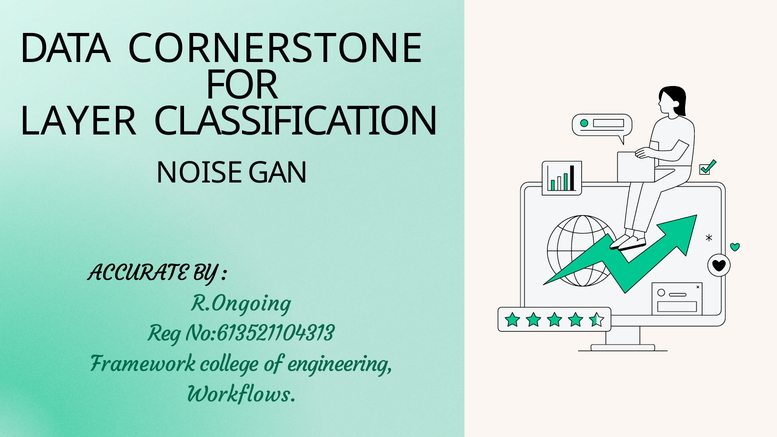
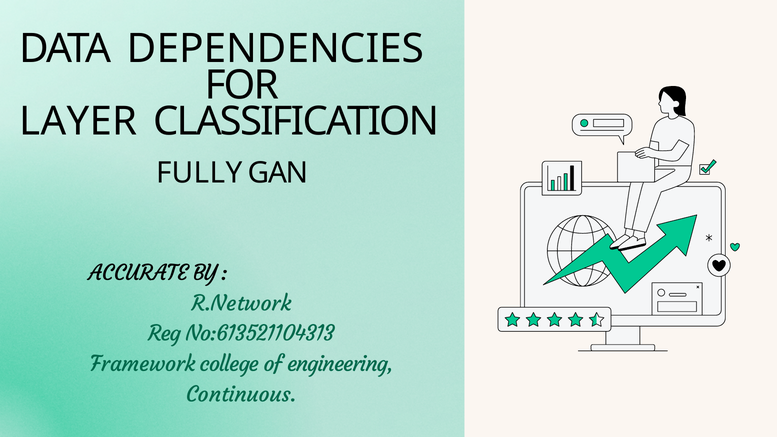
CORNERSTONE: CORNERSTONE -> DEPENDENCIES (276, 49)
NOISE: NOISE -> FULLY (199, 173)
R.Ongoing: R.Ongoing -> R.Network (242, 303)
Workflows: Workflows -> Continuous (242, 395)
